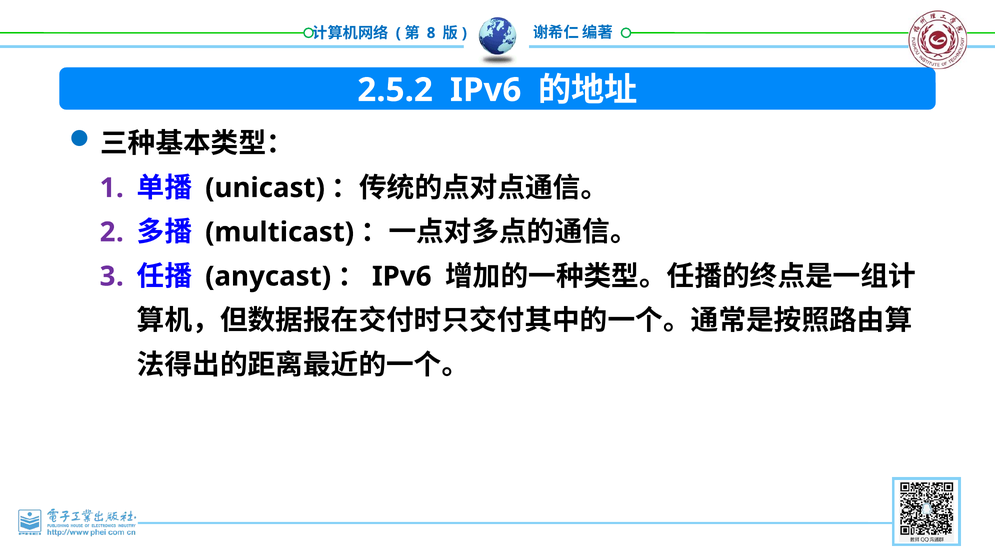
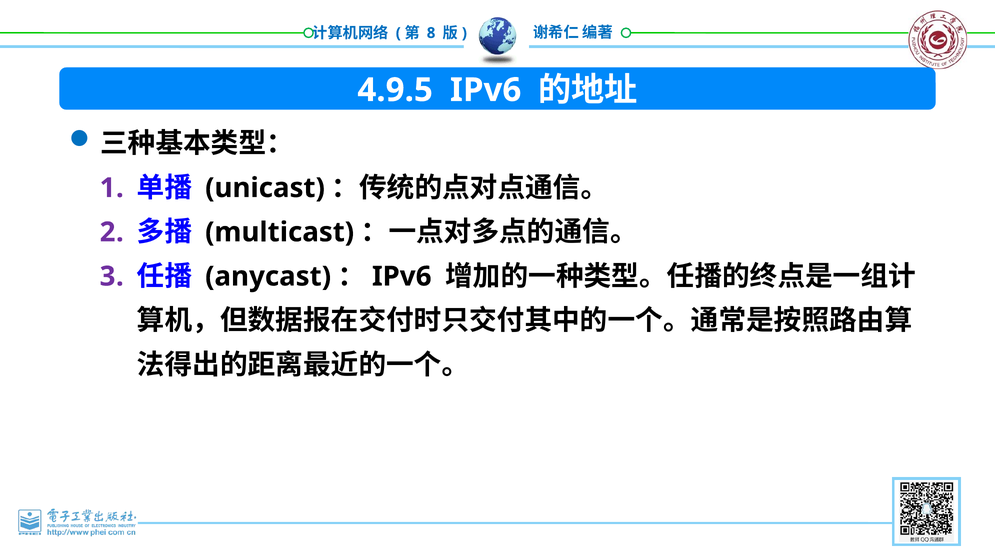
2.5.2: 2.5.2 -> 4.9.5 (395, 90)
